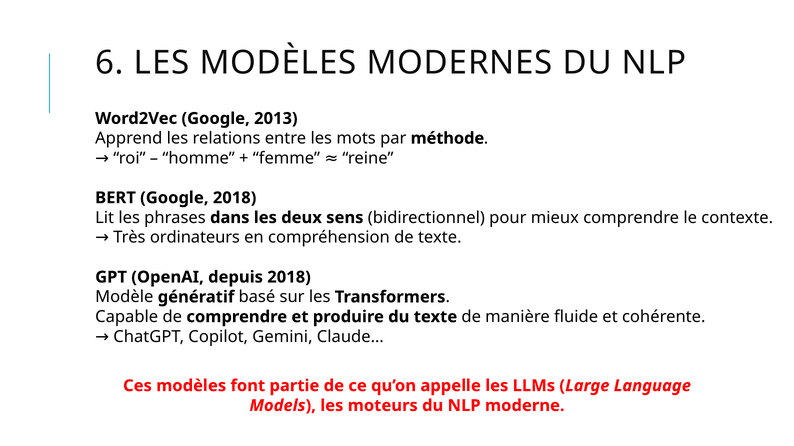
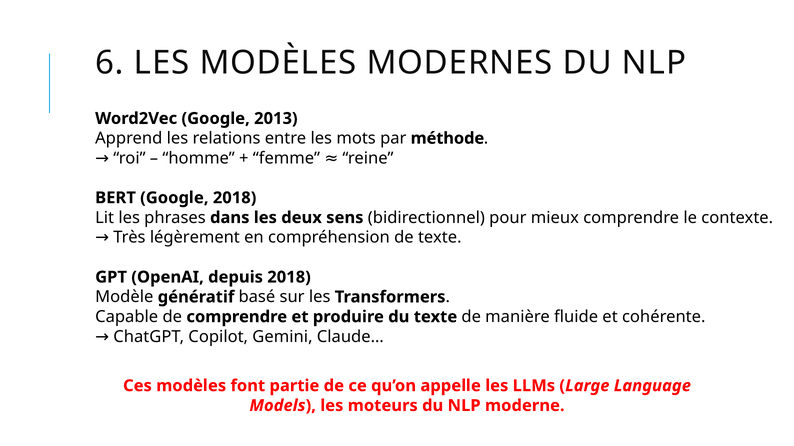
ordinateurs: ordinateurs -> légèrement (195, 238)
